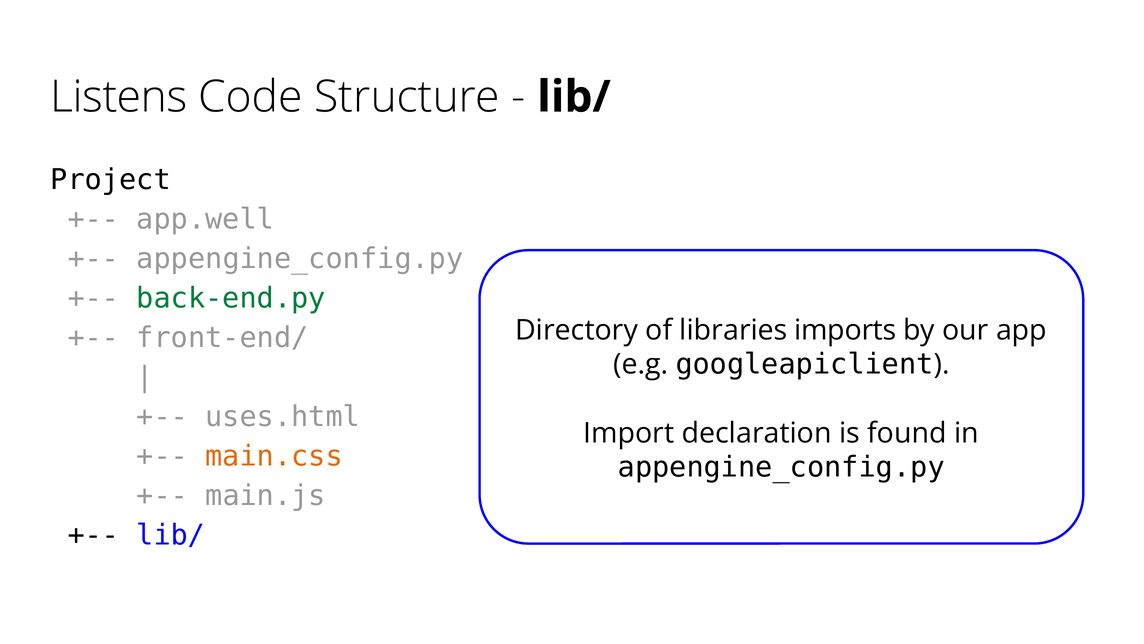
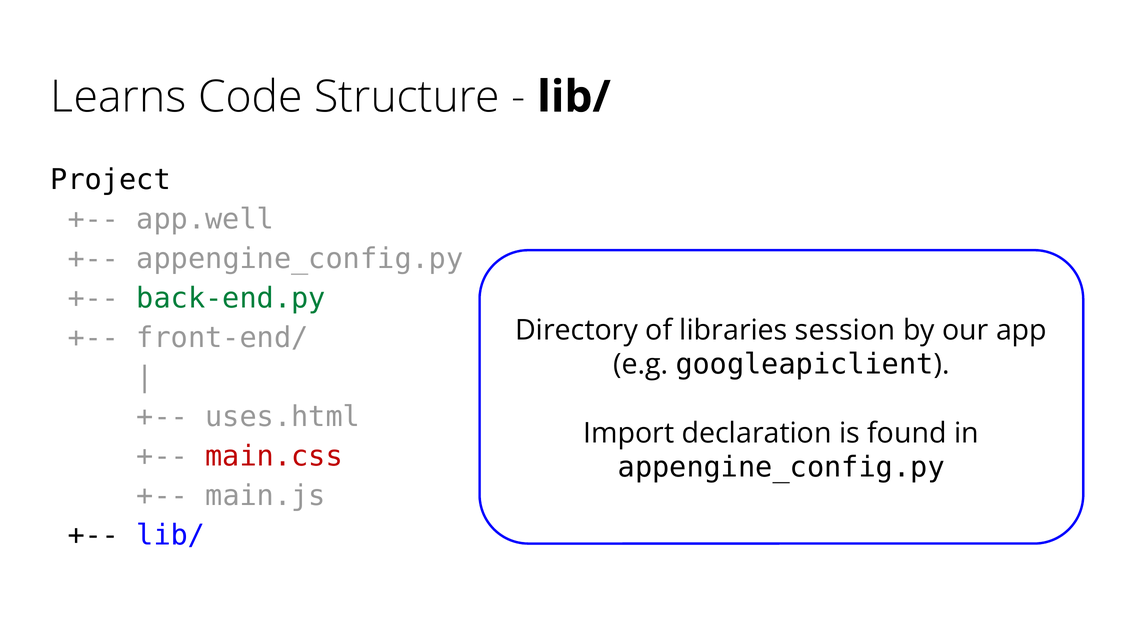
Listens: Listens -> Learns (119, 97)
imports: imports -> session (845, 330)
main.css colour: orange -> red (274, 456)
